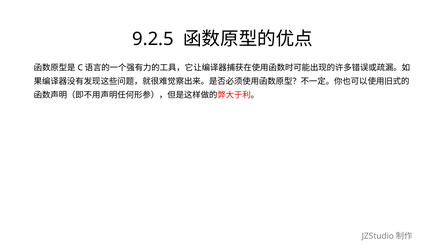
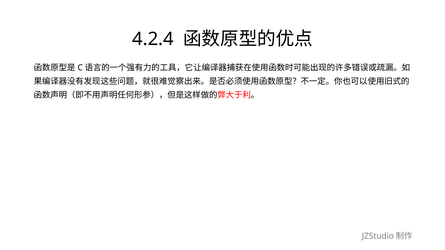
9.2.5: 9.2.5 -> 4.2.4 (153, 39)
